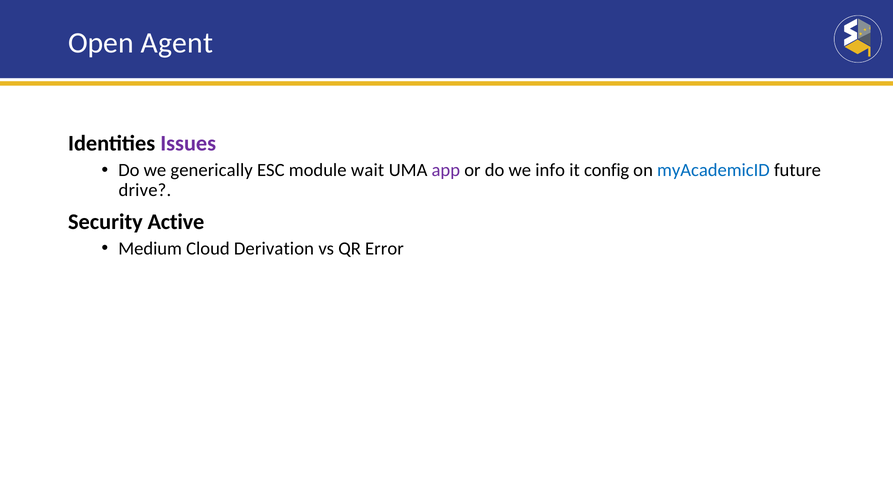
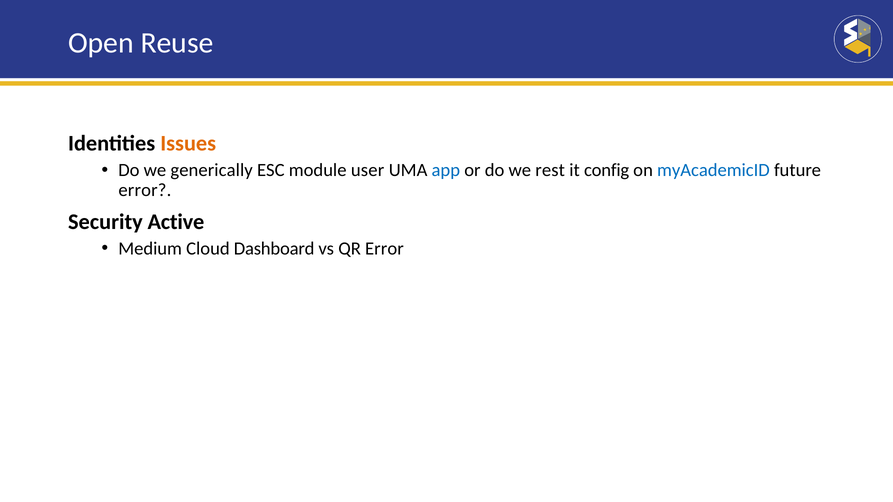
Agent: Agent -> Reuse (177, 43)
Issues colour: purple -> orange (188, 144)
wait: wait -> user (368, 170)
app colour: purple -> blue (446, 170)
info: info -> rest (550, 170)
drive: drive -> error (145, 190)
Derivation: Derivation -> Dashboard (274, 249)
